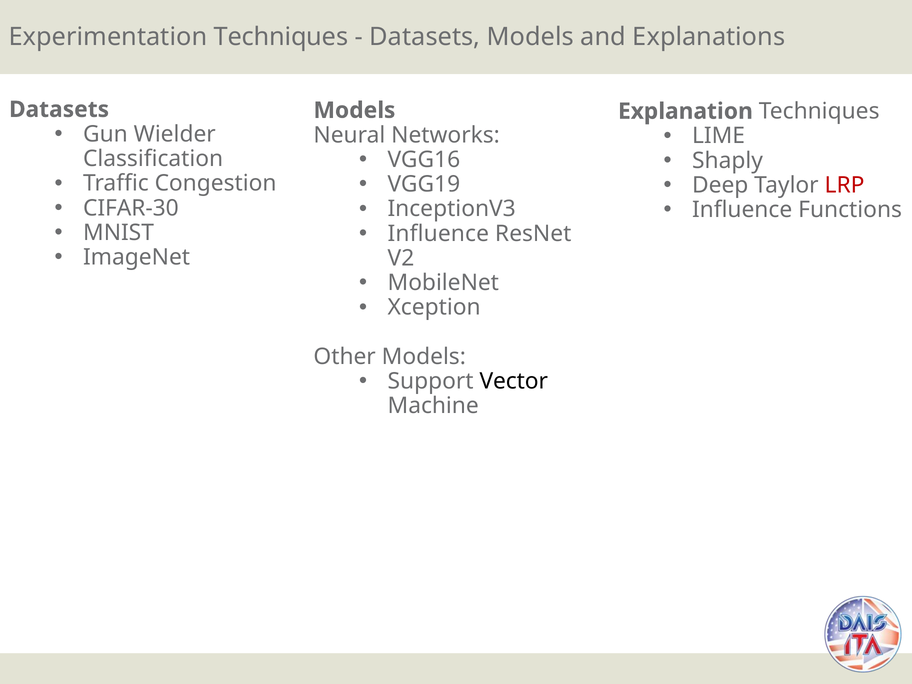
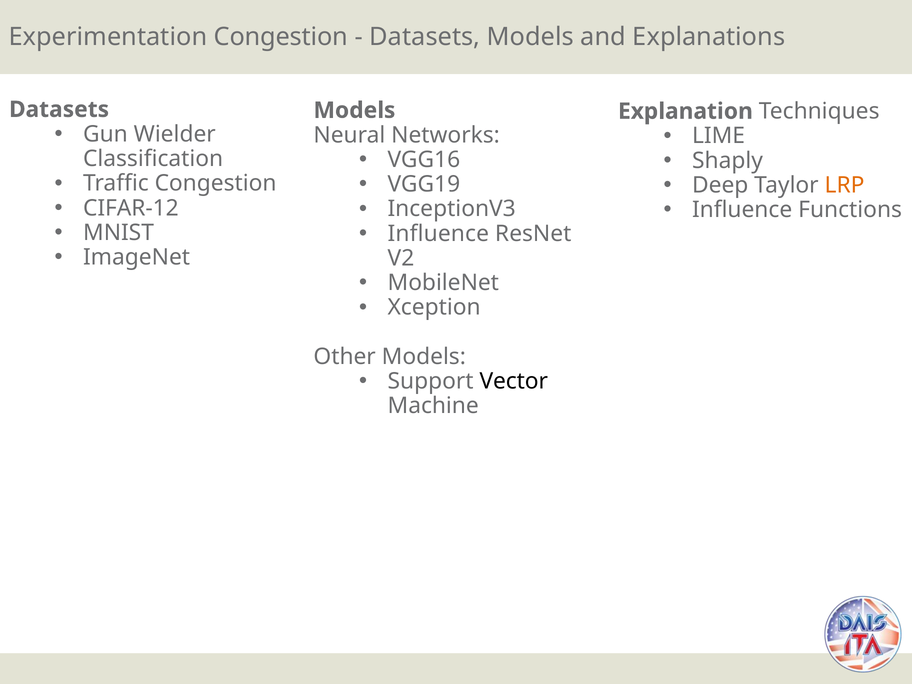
Experimentation Techniques: Techniques -> Congestion (281, 37)
LRP colour: red -> orange (845, 185)
CIFAR-30: CIFAR-30 -> CIFAR-12 (131, 208)
